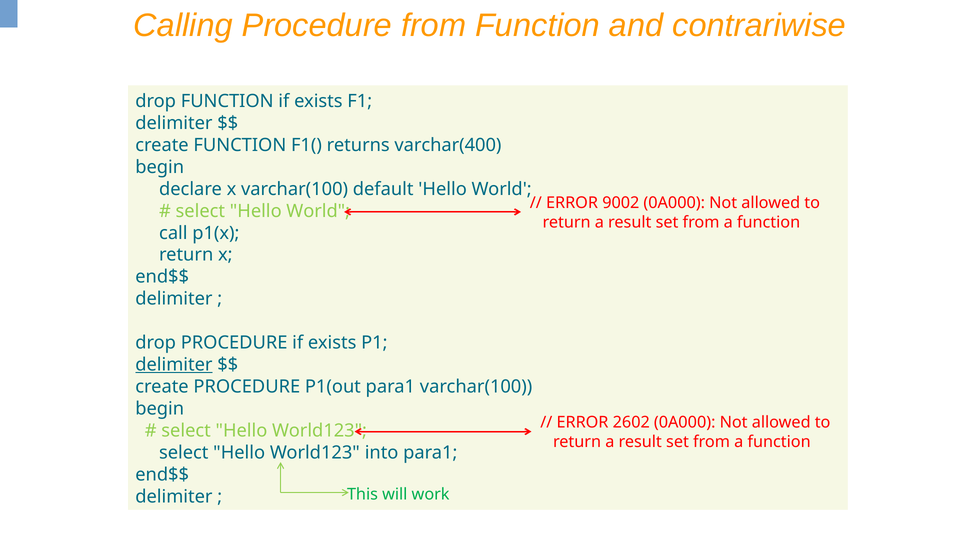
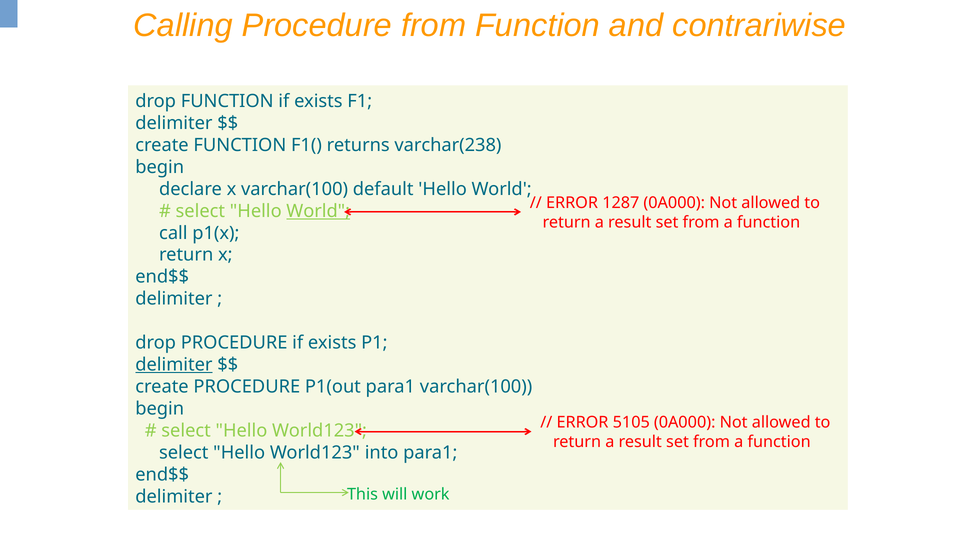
varchar(400: varchar(400 -> varchar(238 (448, 145)
9002: 9002 -> 1287 (621, 203)
World underline: none -> present (318, 211)
2602: 2602 -> 5105 (631, 422)
